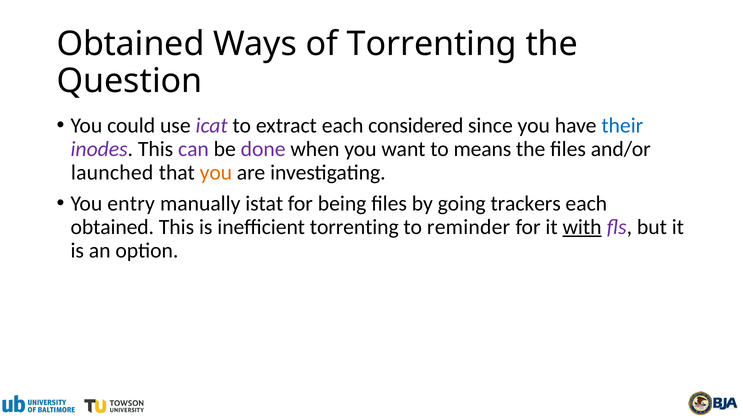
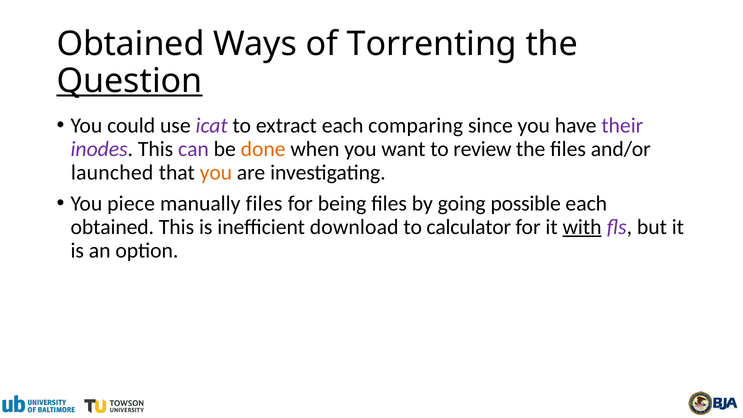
Question underline: none -> present (130, 81)
considered: considered -> comparing (416, 126)
their colour: blue -> purple (622, 126)
done colour: purple -> orange (263, 149)
means: means -> review (482, 149)
entry: entry -> piece (131, 204)
manually istat: istat -> files (264, 204)
trackers: trackers -> possible (526, 204)
inefficient torrenting: torrenting -> download (354, 227)
reminder: reminder -> calculator (469, 227)
